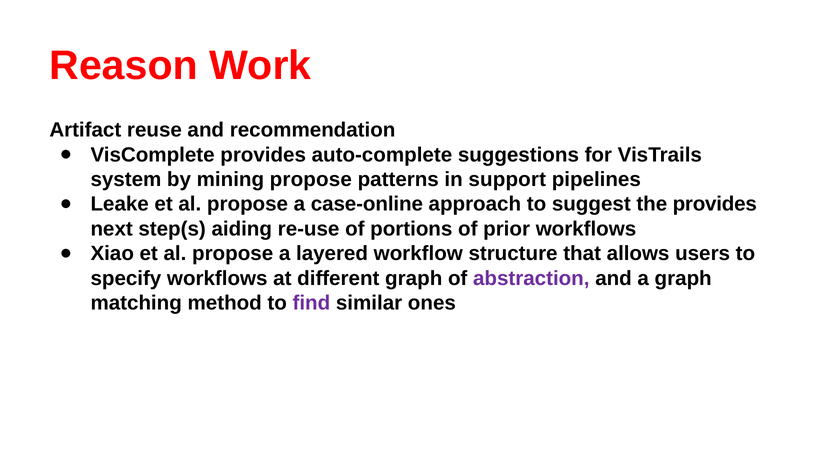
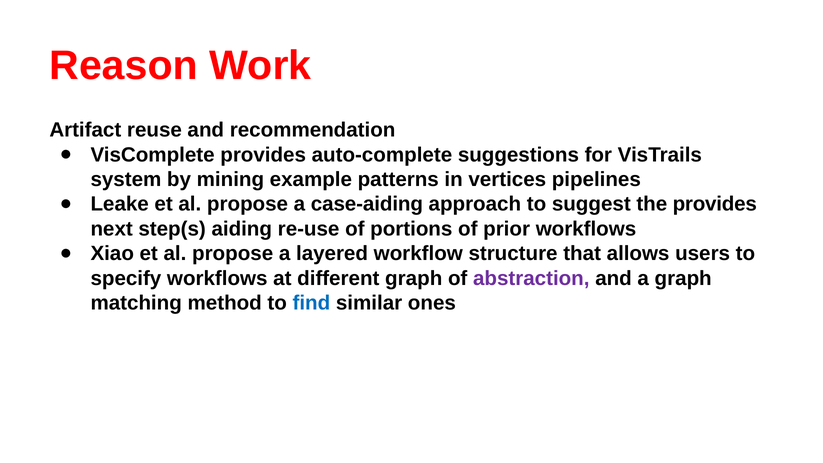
mining propose: propose -> example (311, 179)
support: support -> vertices (507, 179)
case-online: case-online -> case-aiding (367, 204)
find colour: purple -> blue (311, 303)
